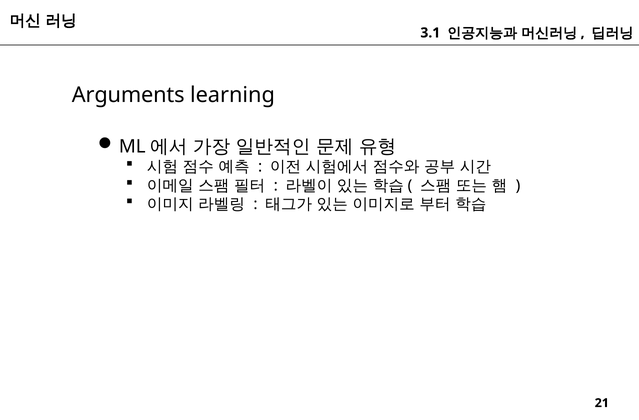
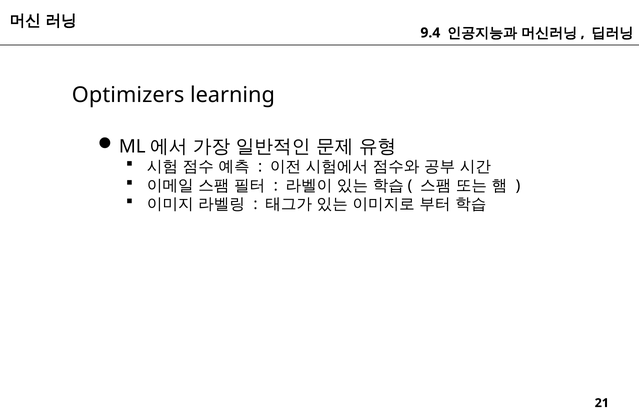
3.1: 3.1 -> 9.4 (430, 33)
Arguments: Arguments -> Optimizers (128, 95)
